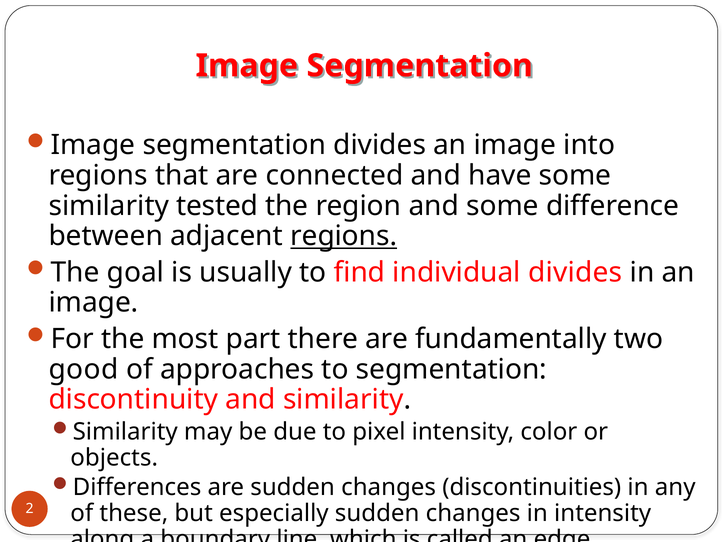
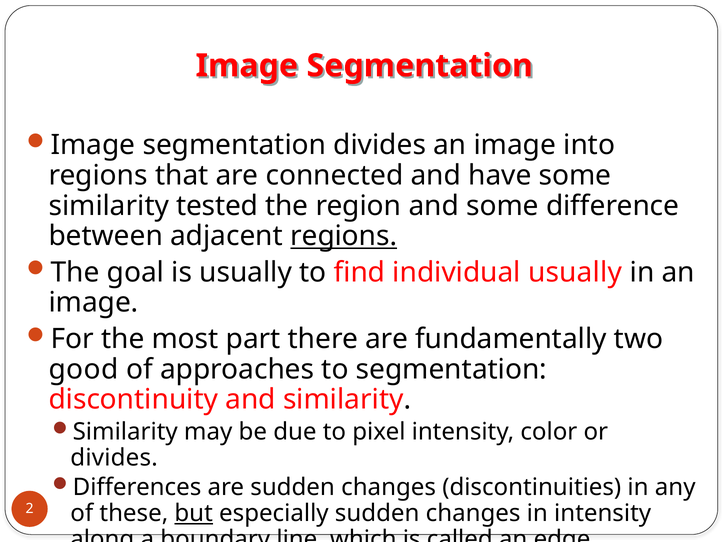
individual divides: divides -> usually (575, 272)
objects: objects -> divides (114, 458)
but underline: none -> present (194, 514)
